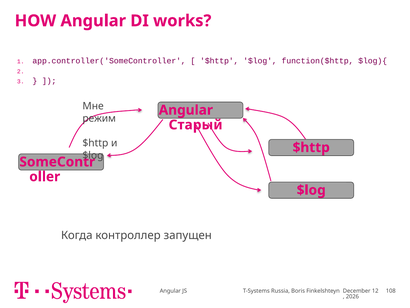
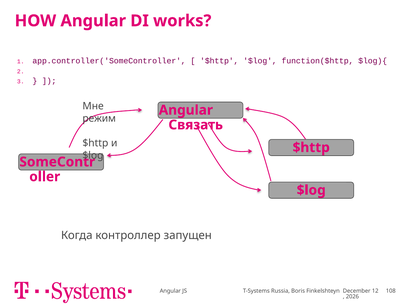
Старый: Старый -> Связать (196, 125)
